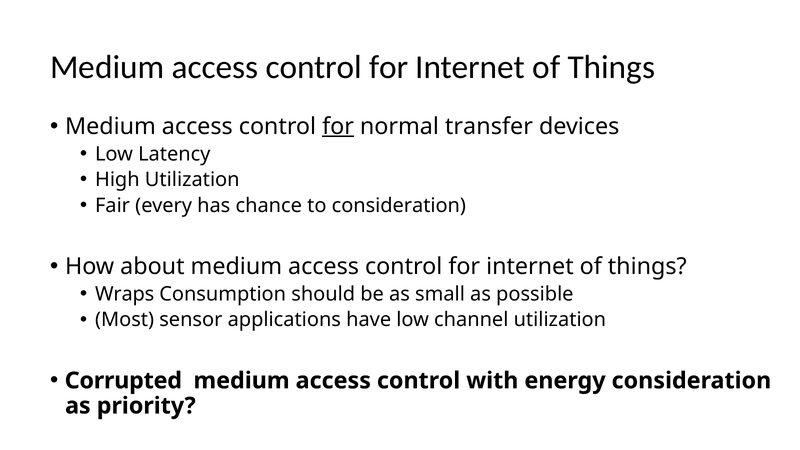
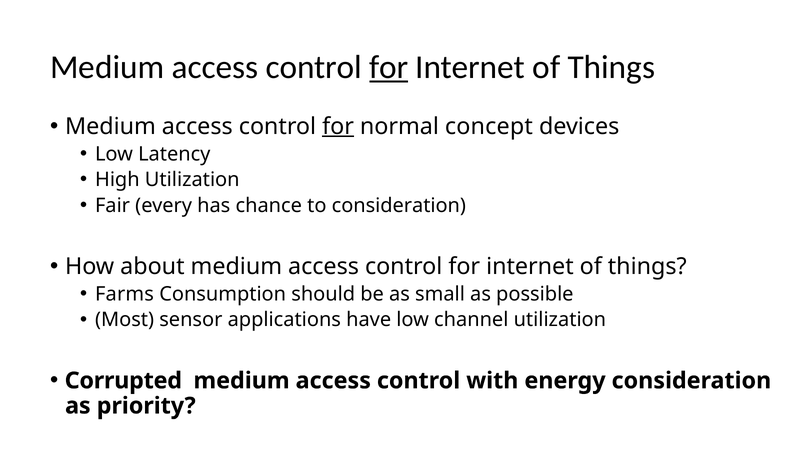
for underline: none -> present (389, 67)
transfer: transfer -> concept (489, 126)
Wraps: Wraps -> Farms (125, 294)
